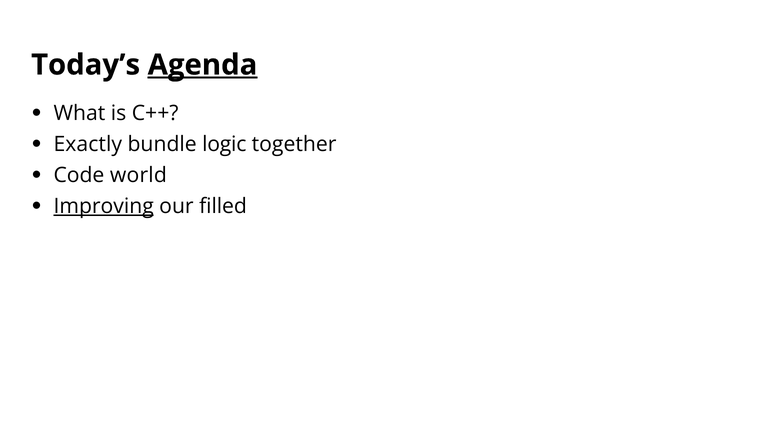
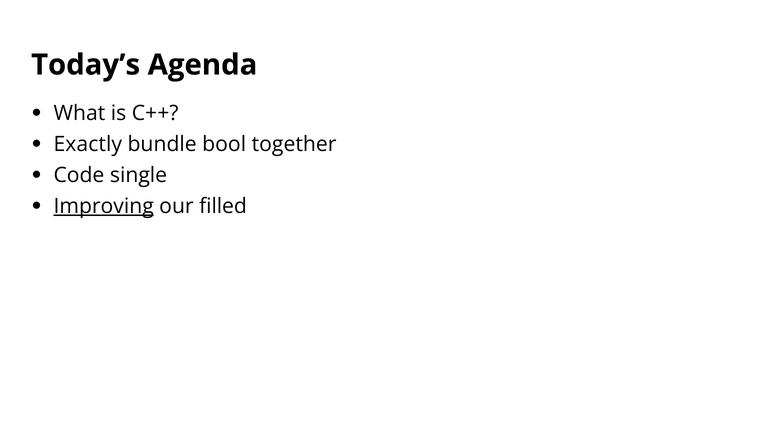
Agenda underline: present -> none (203, 65)
logic: logic -> bool (224, 144)
world: world -> single (139, 175)
